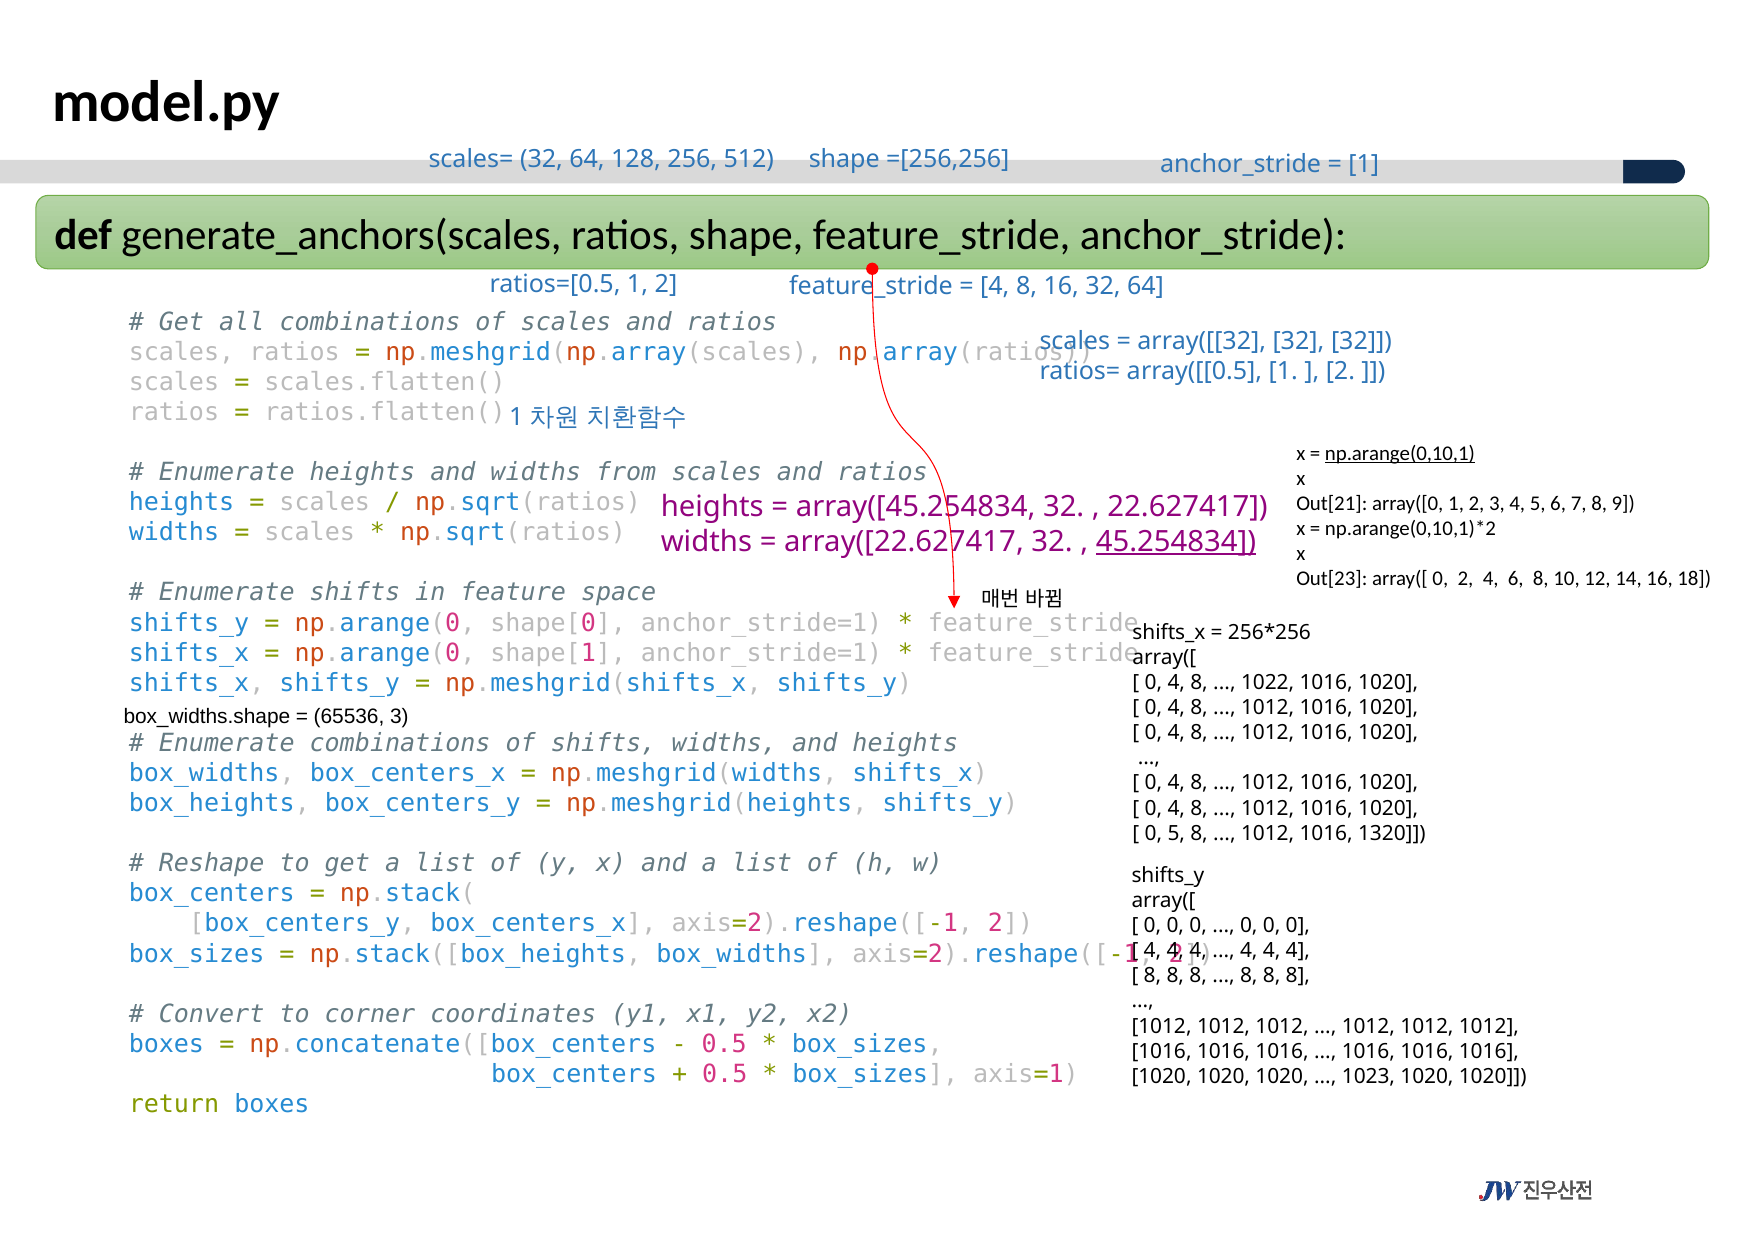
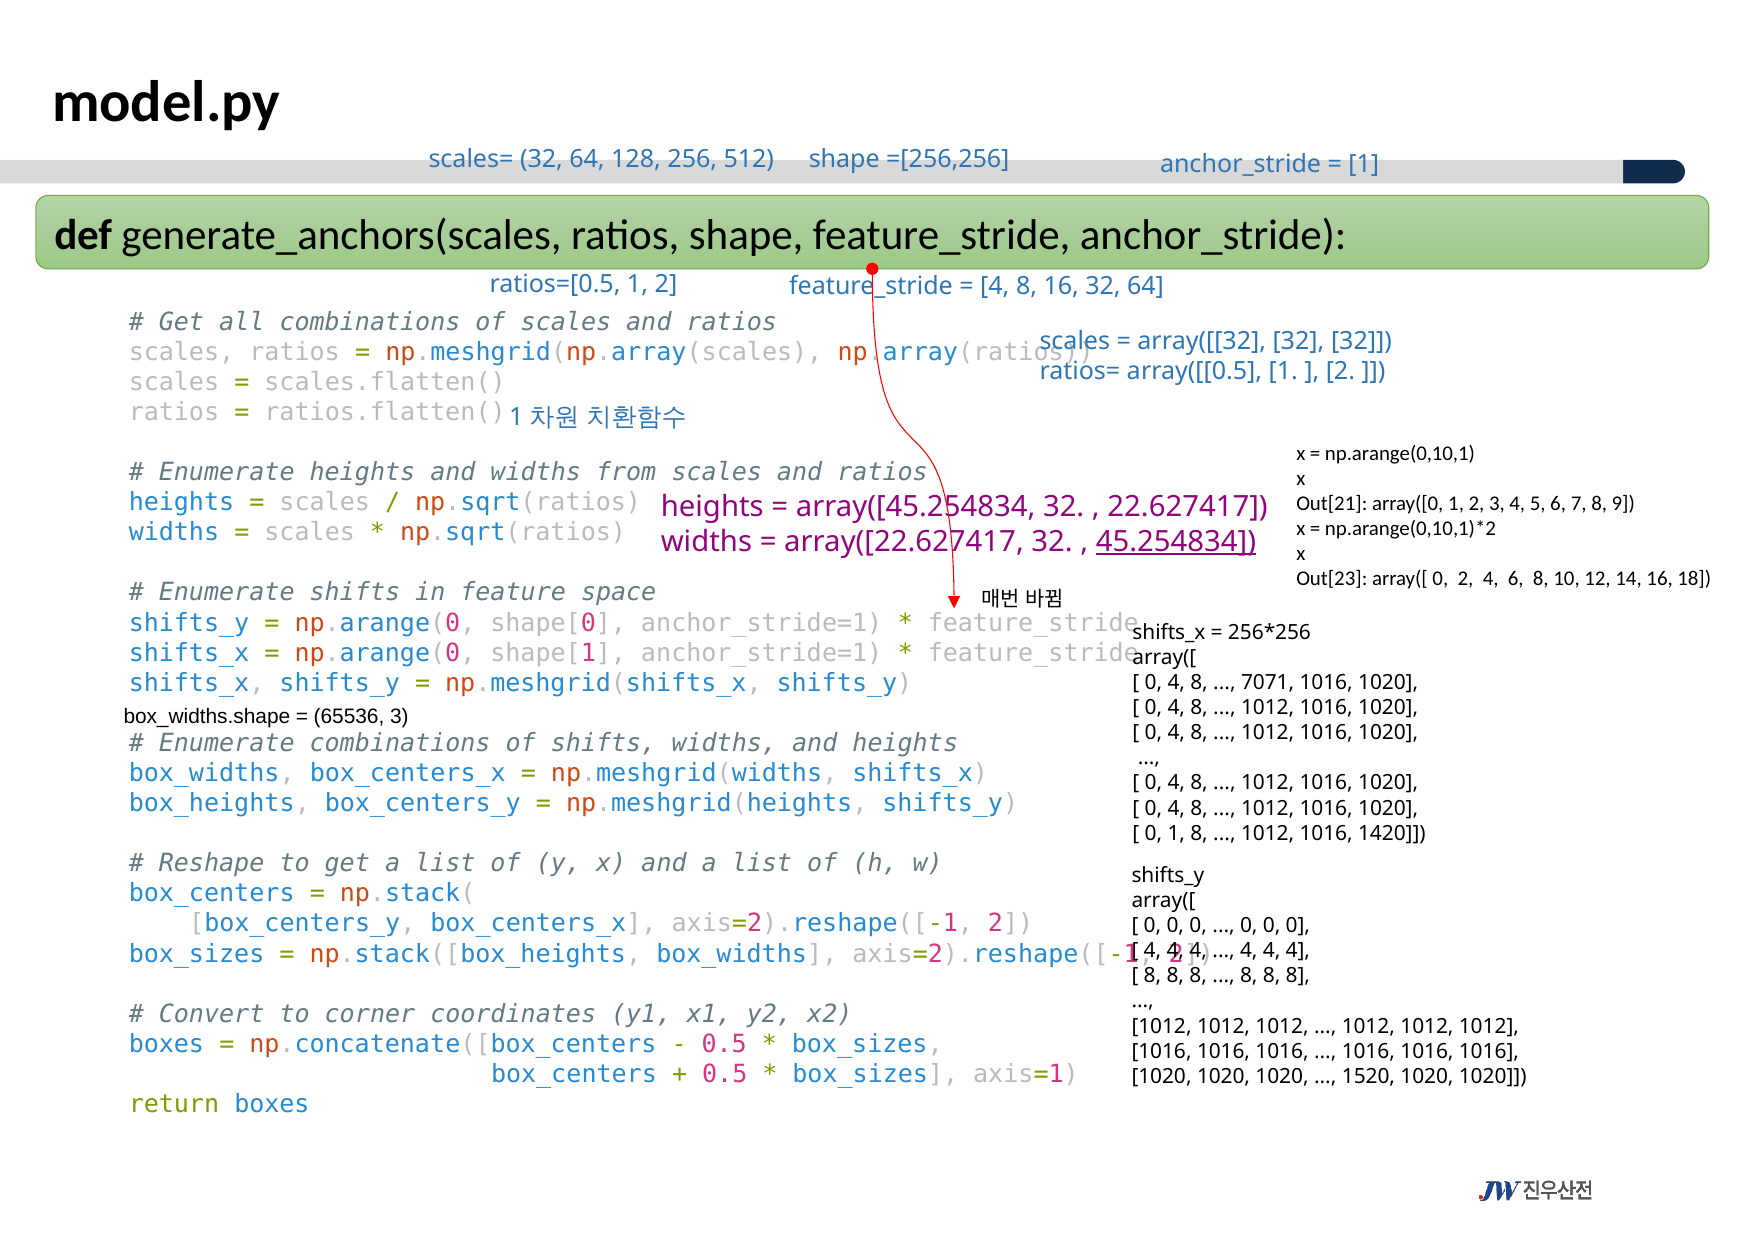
np.arange(0,10,1 underline: present -> none (1400, 453)
1022: 1022 -> 7071 (1268, 682)
0 5: 5 -> 1 (1176, 833)
1320: 1320 -> 1420 (1392, 833)
1023: 1023 -> 1520 (1368, 1076)
